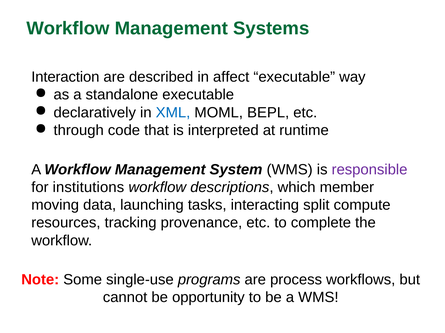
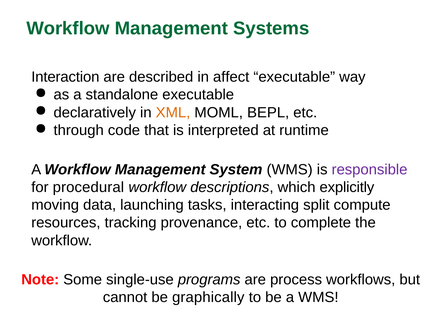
XML colour: blue -> orange (173, 113)
institutions: institutions -> procedural (88, 188)
member: member -> explicitly (347, 188)
opportunity: opportunity -> graphically (208, 298)
